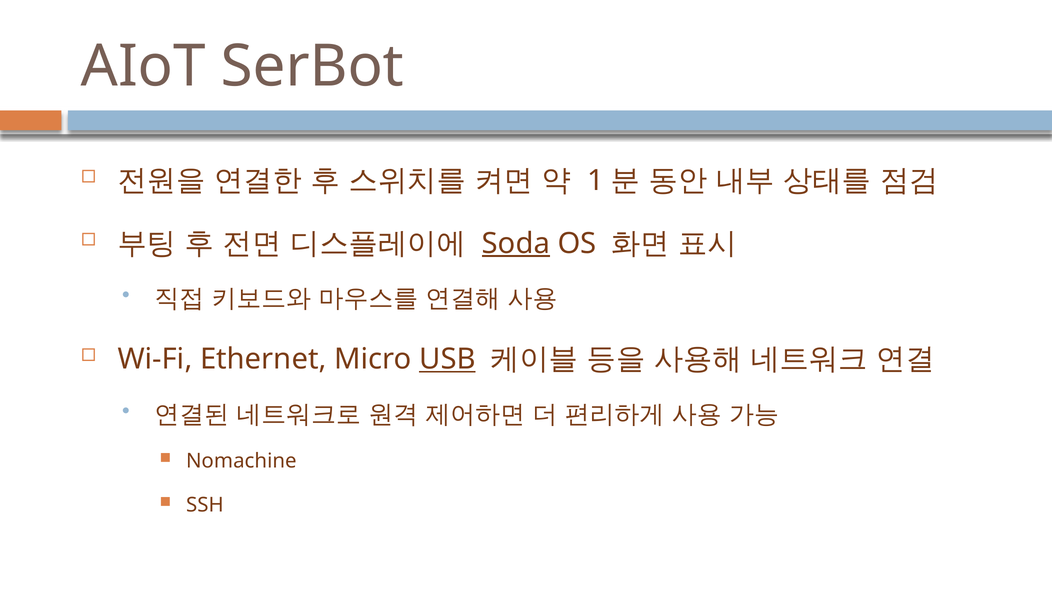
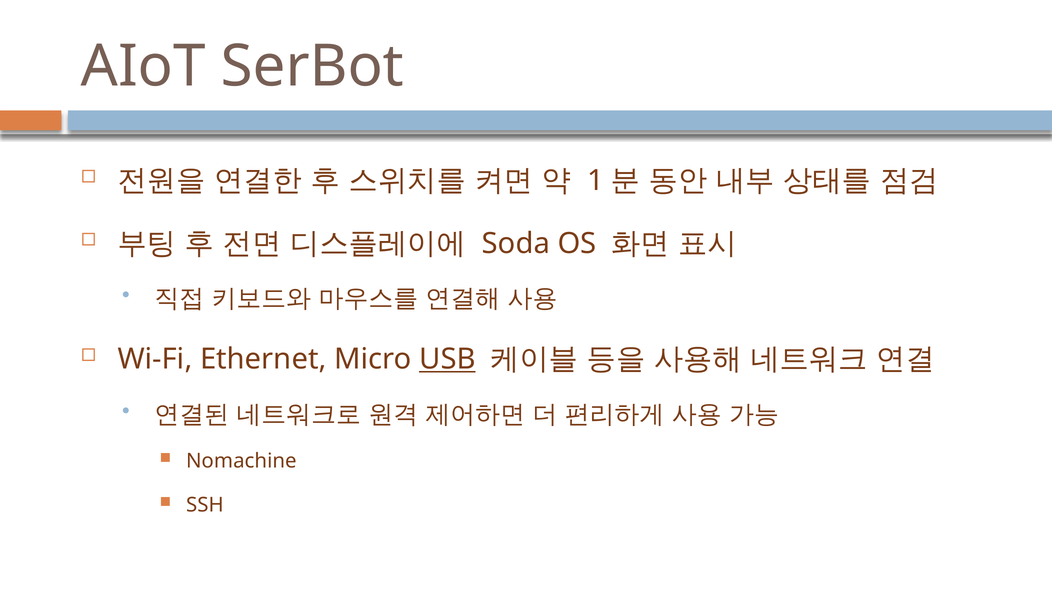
Soda underline: present -> none (516, 243)
